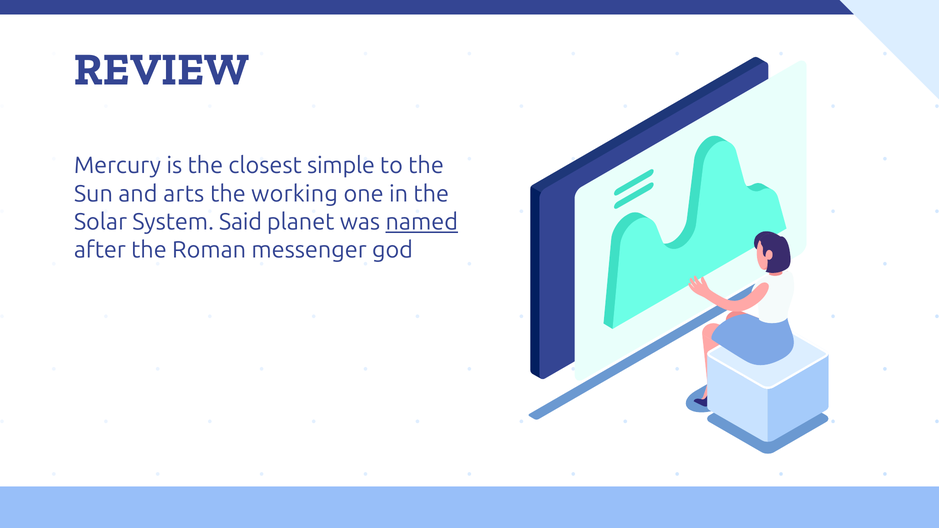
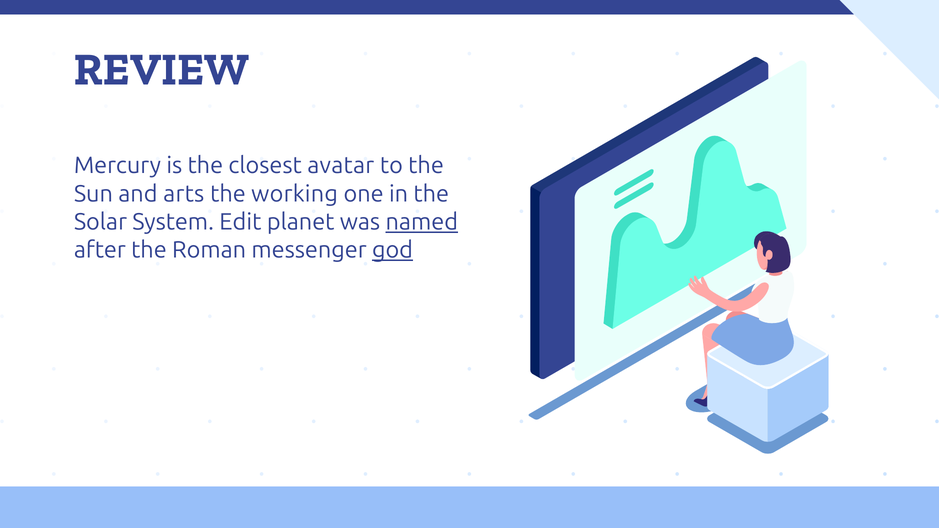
simple: simple -> avatar (341, 166)
Said: Said -> Edit (240, 222)
god underline: none -> present (393, 250)
